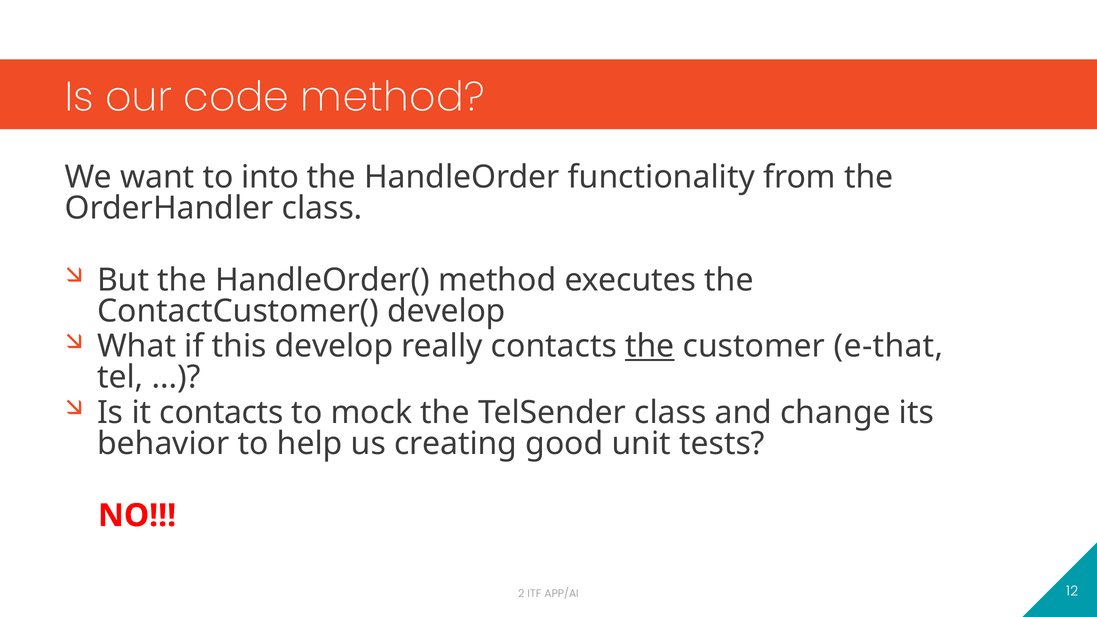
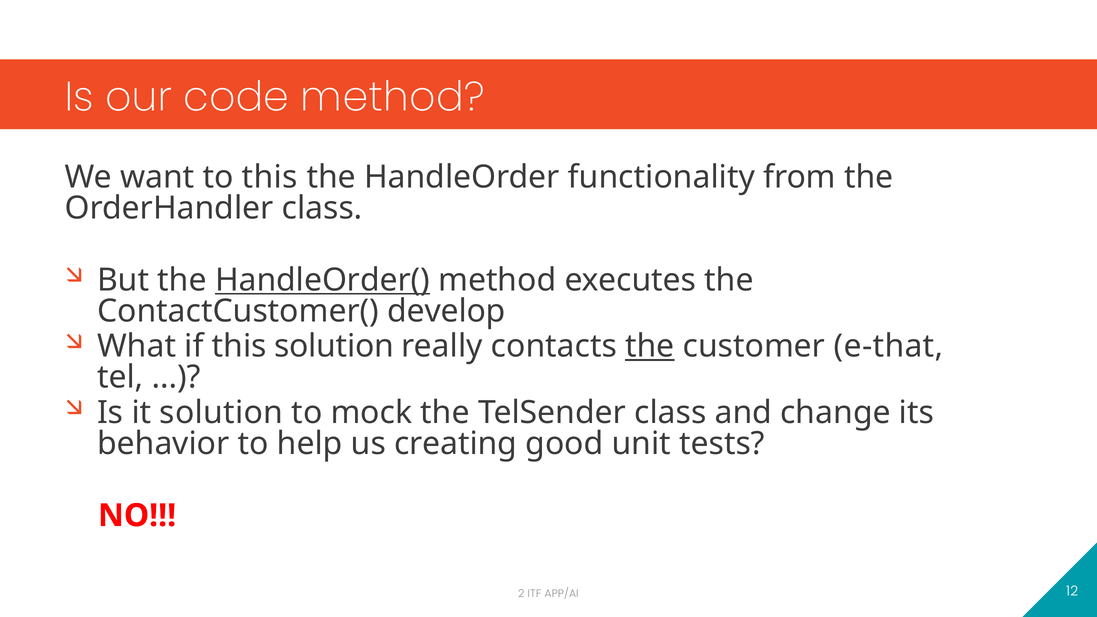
to into: into -> this (270, 177)
HandleOrder( underline: none -> present (322, 280)
this develop: develop -> solution (334, 346)
it contacts: contacts -> solution (221, 413)
